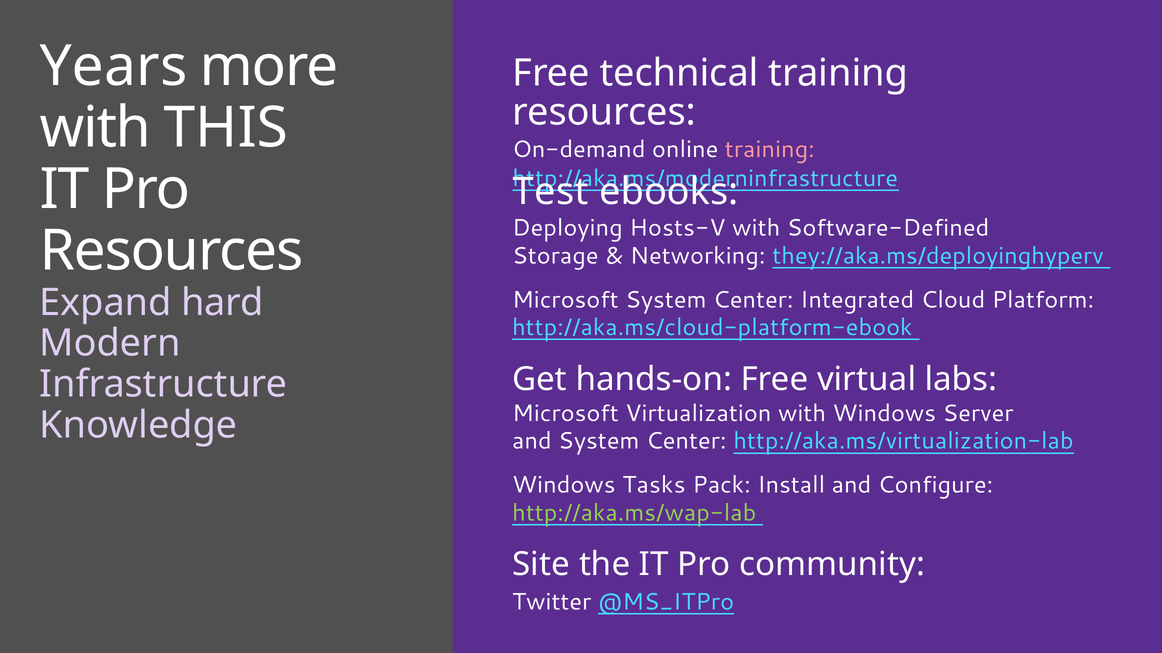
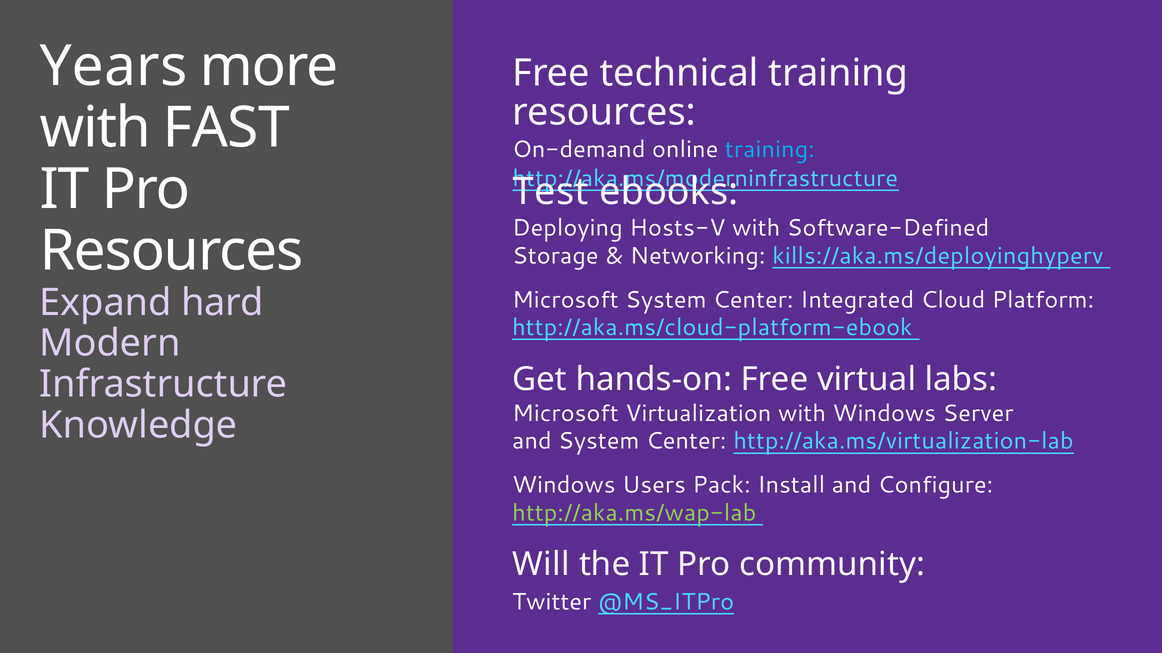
THIS: THIS -> FAST (226, 128)
training colour: pink -> light blue (770, 150)
they://aka.ms/deployinghyperv: they://aka.ms/deployinghyperv -> kills://aka.ms/deployinghyperv (938, 256)
Tasks: Tasks -> Users (654, 486)
Site: Site -> Will (541, 565)
